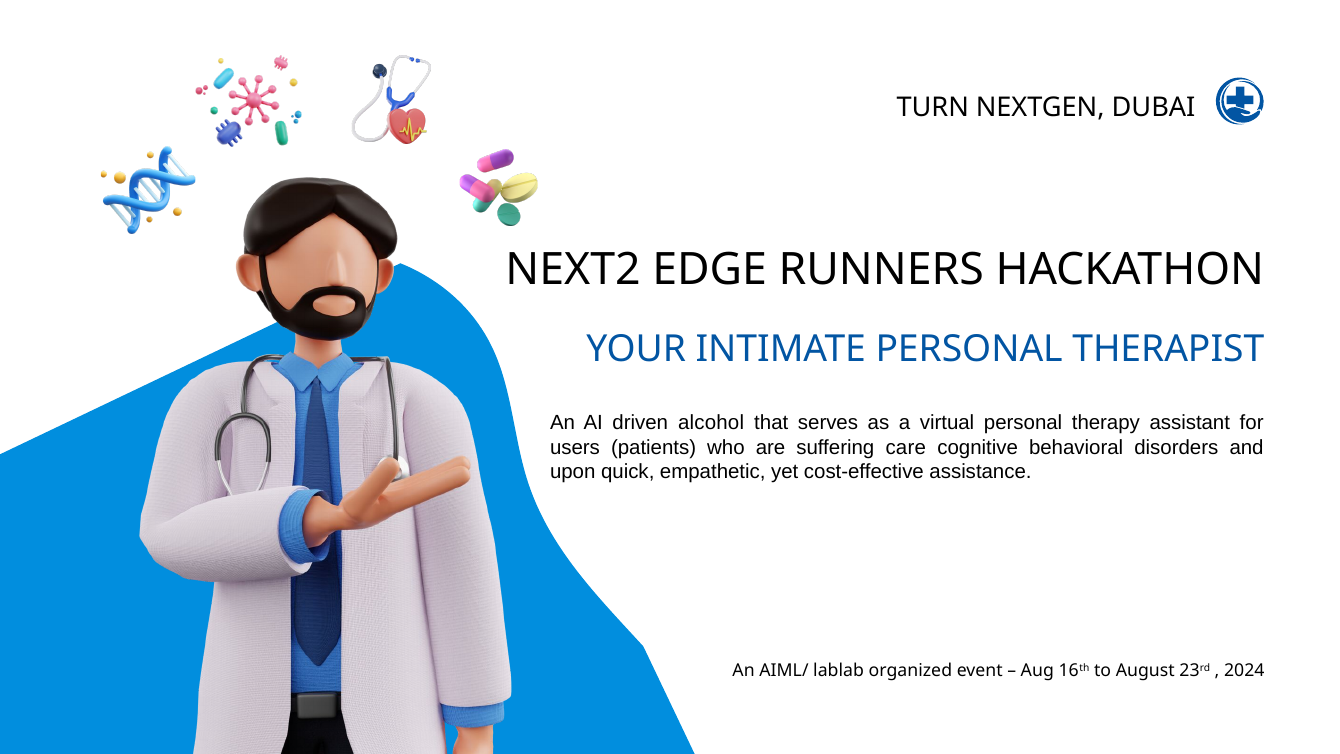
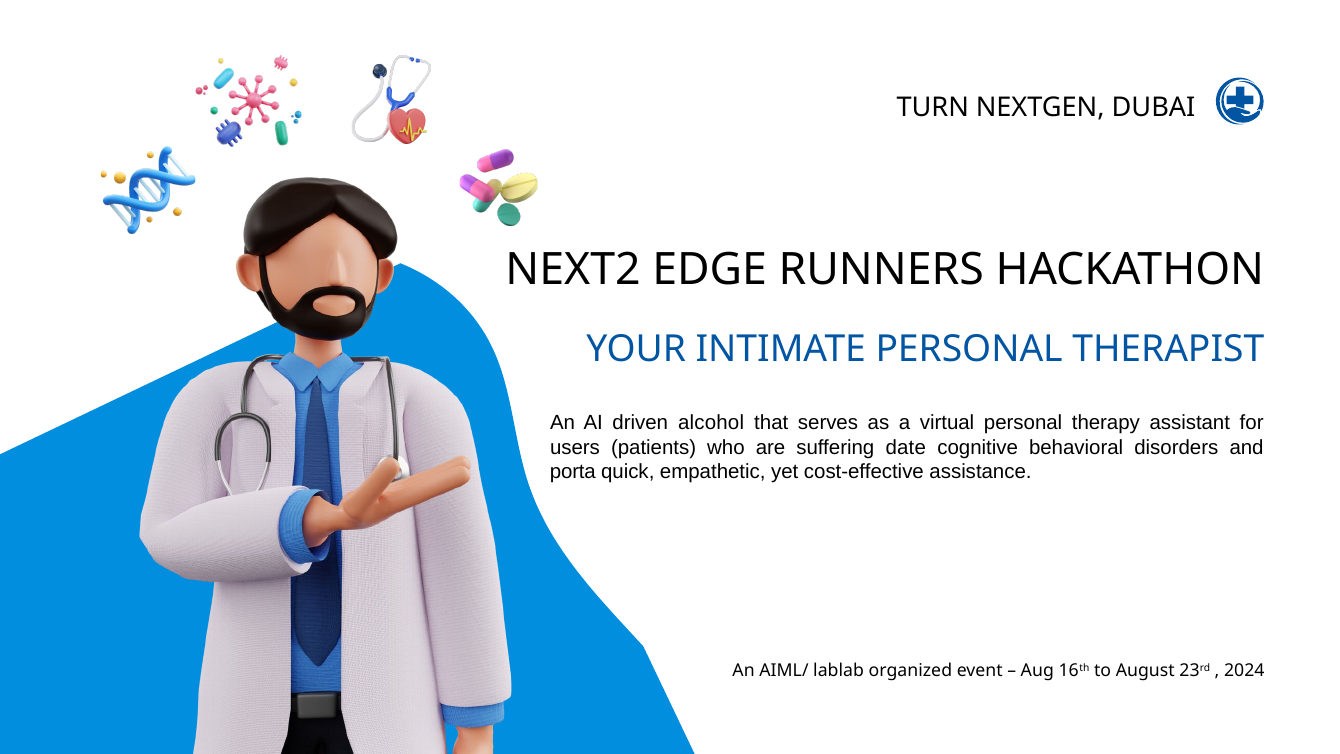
care: care -> date (906, 447)
upon: upon -> porta (573, 472)
